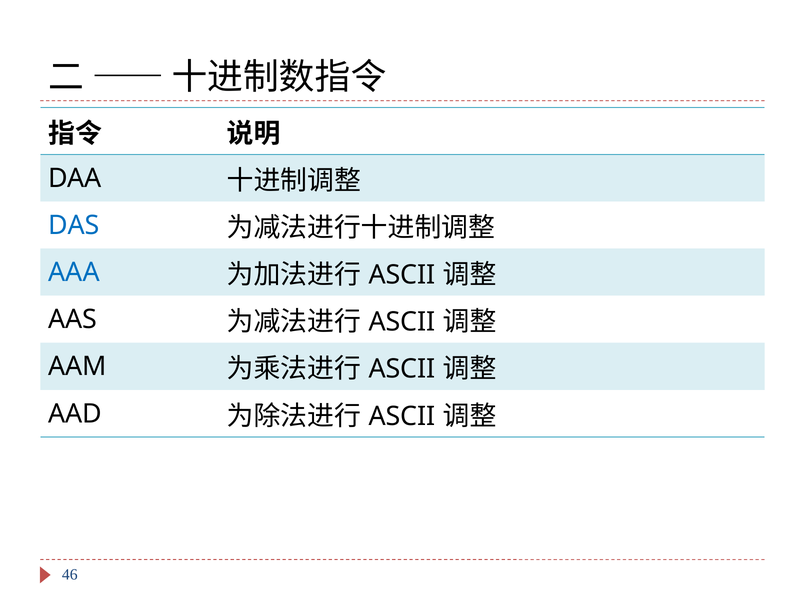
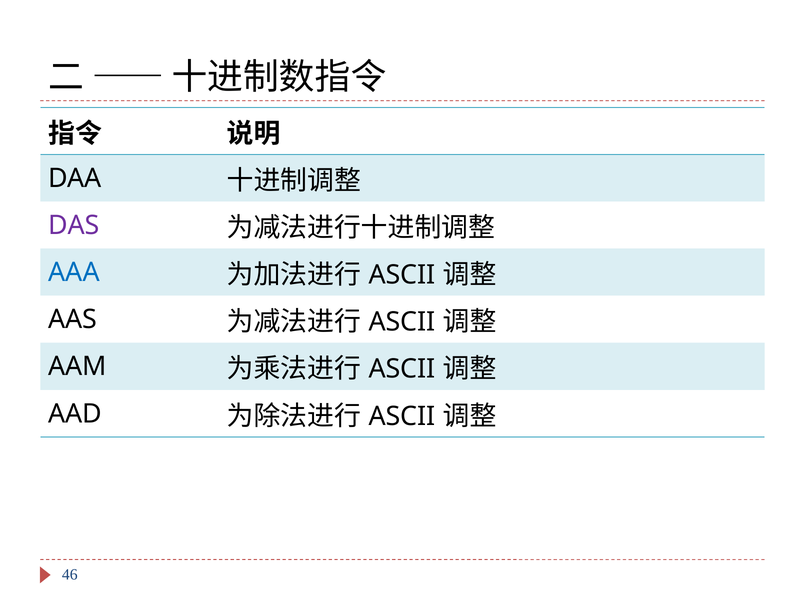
DAS colour: blue -> purple (74, 225)
